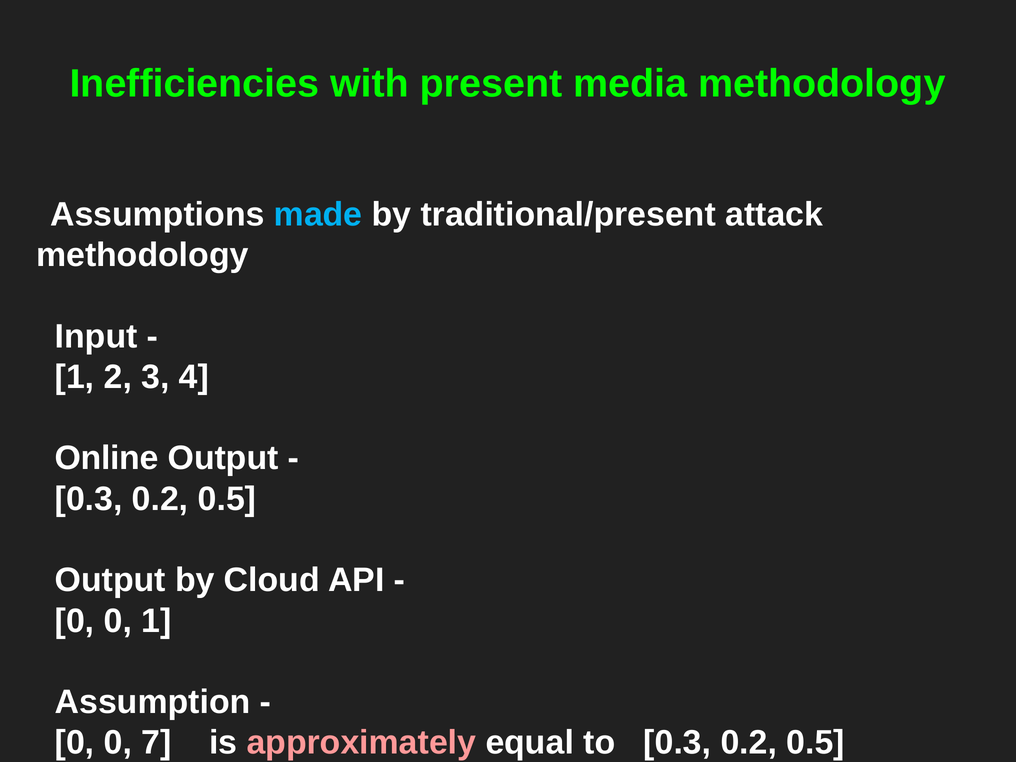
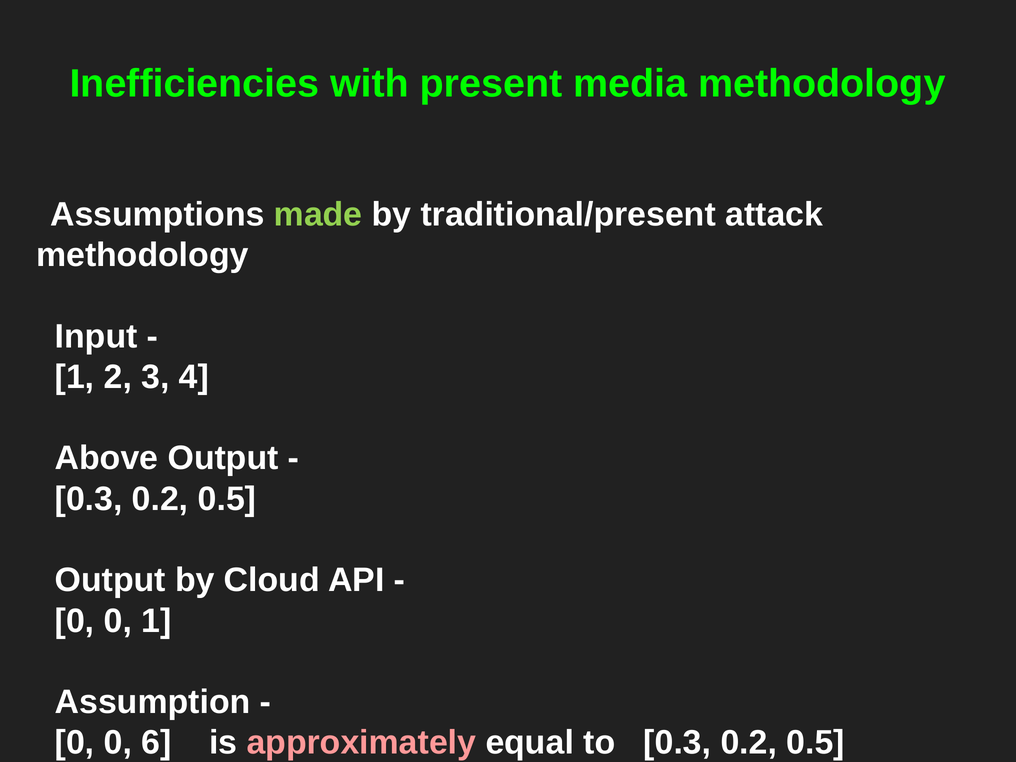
made colour: light blue -> light green (318, 214)
Online: Online -> Above (107, 458)
7: 7 -> 6 (156, 743)
